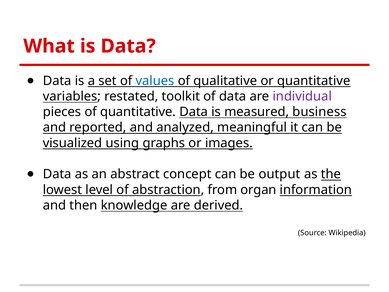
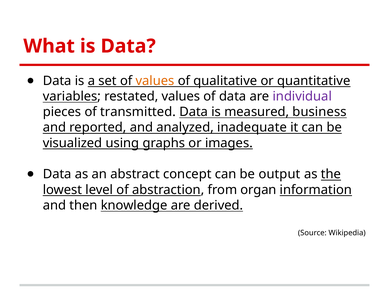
values colour: blue -> orange (155, 81)
restated toolkit: toolkit -> values (181, 96)
of quantitative: quantitative -> transmitted (138, 112)
meaningful: meaningful -> inadequate (252, 127)
